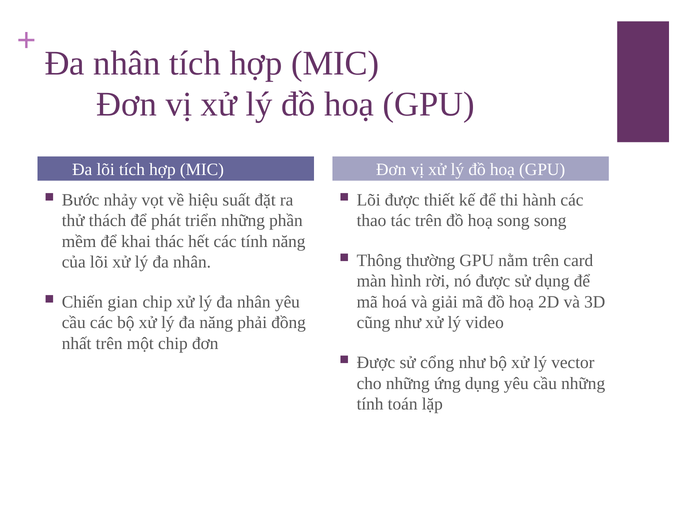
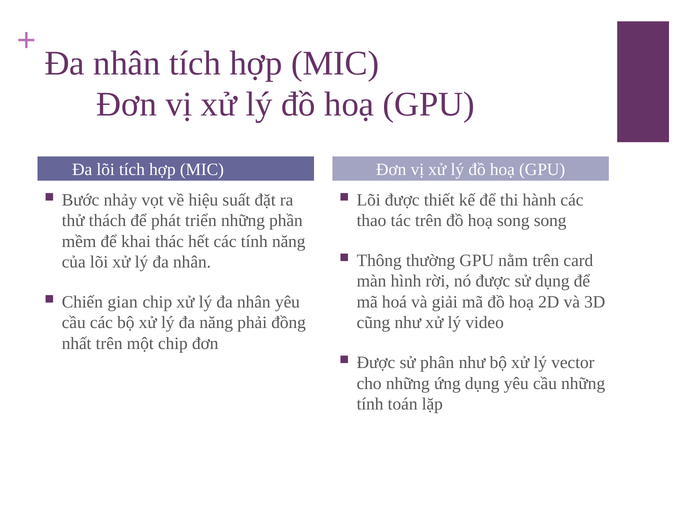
cổng: cổng -> phân (437, 363)
